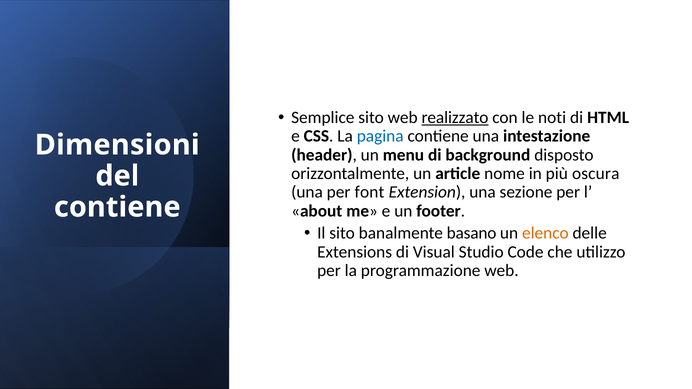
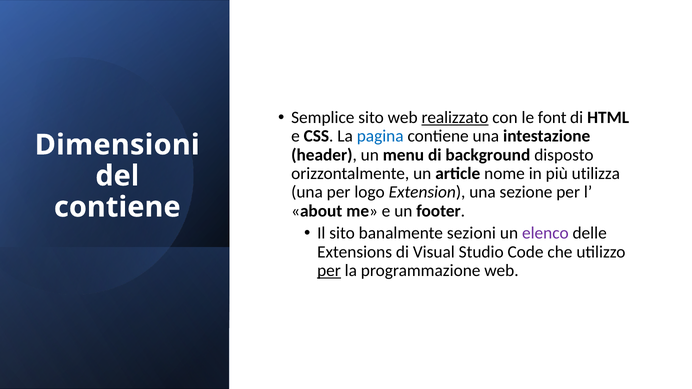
noti: noti -> font (552, 118)
oscura: oscura -> utilizza (596, 174)
font: font -> logo (370, 192)
basano: basano -> sezioni (471, 233)
elenco colour: orange -> purple (545, 233)
per underline: none -> present (329, 271)
